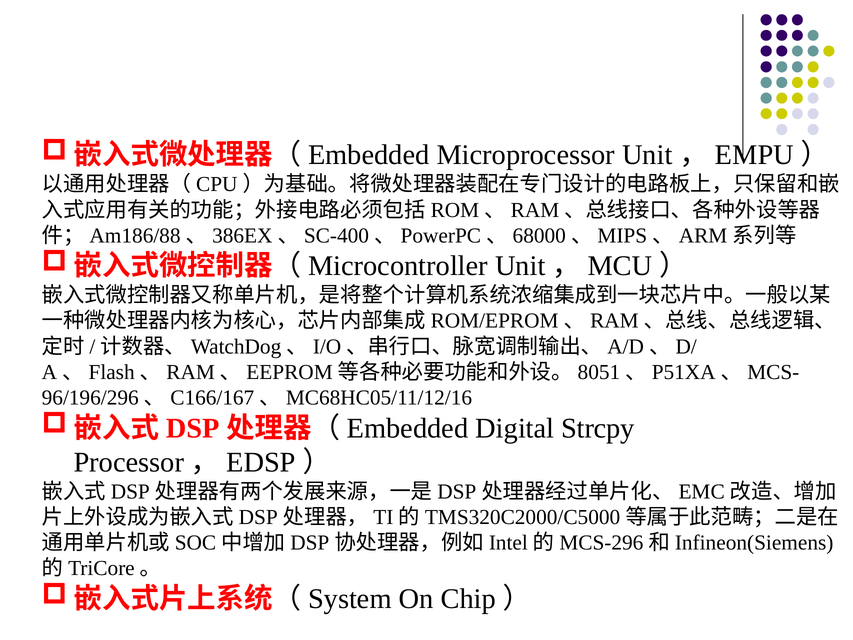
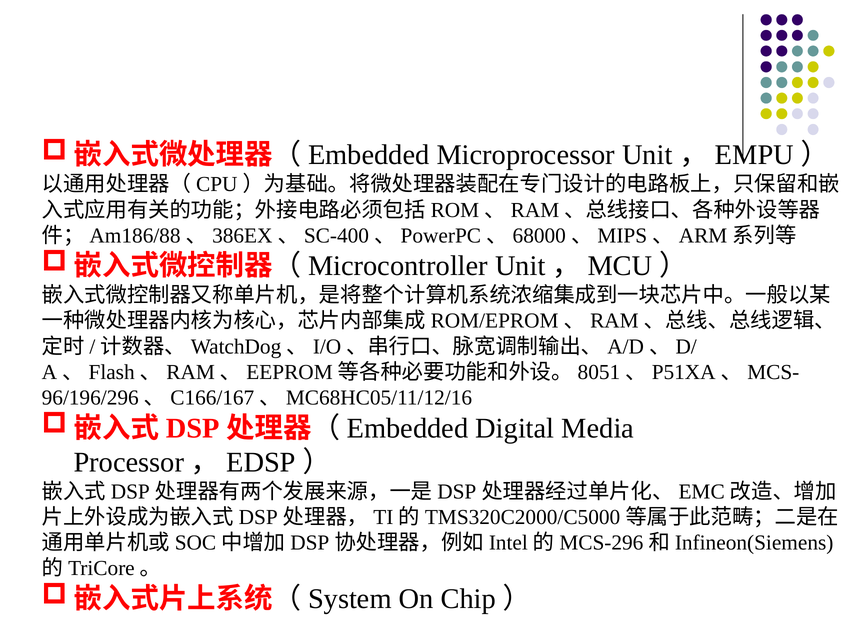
Strcpy: Strcpy -> Media (598, 428)
